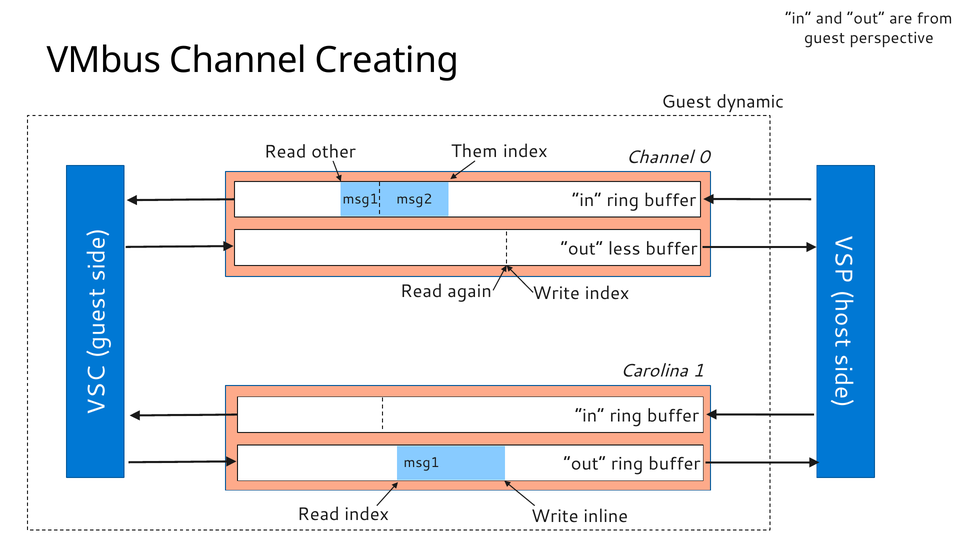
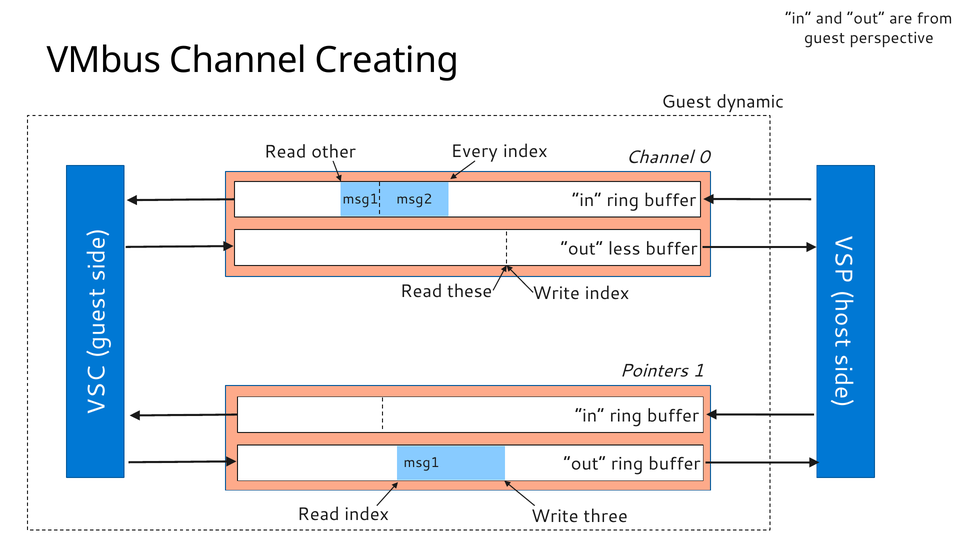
Them: Them -> Every (474, 152)
again: again -> these (470, 291)
Carolina: Carolina -> Pointers (654, 371)
inline: inline -> three (606, 517)
